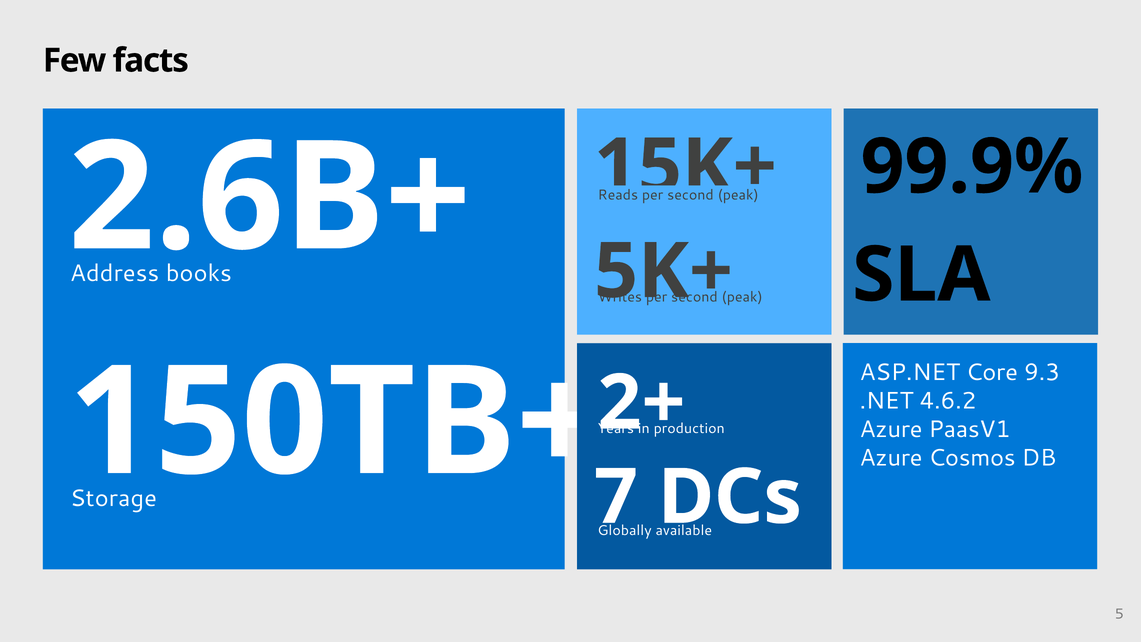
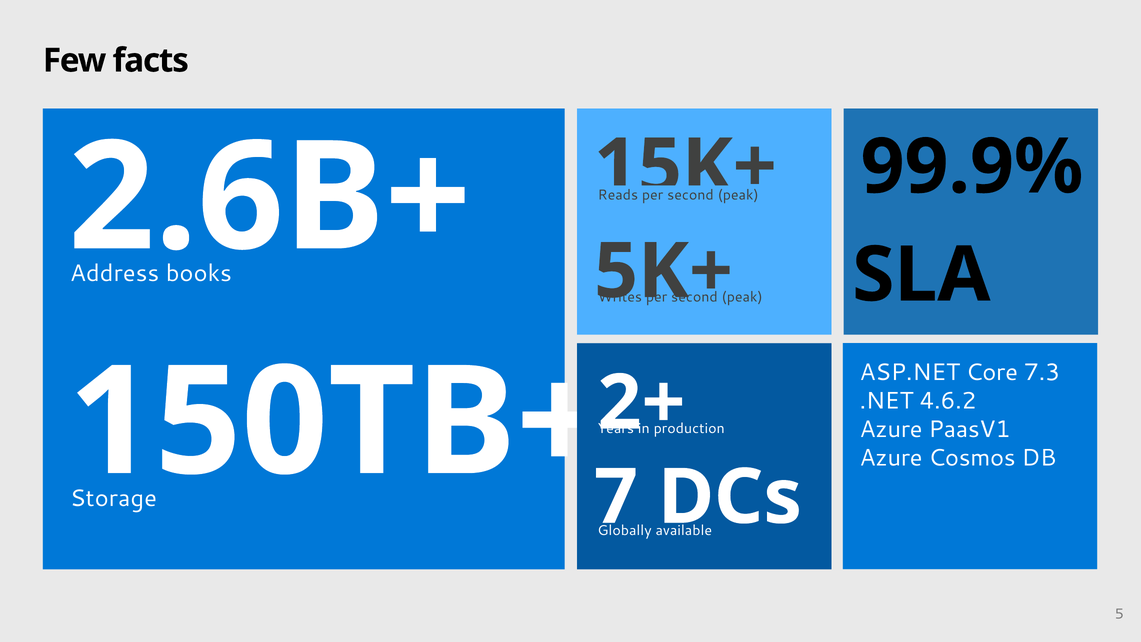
9.3: 9.3 -> 7.3 (1042, 372)
